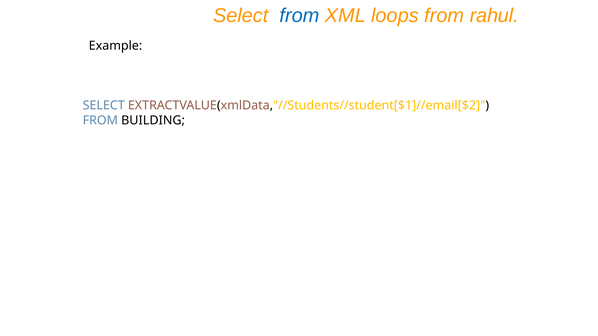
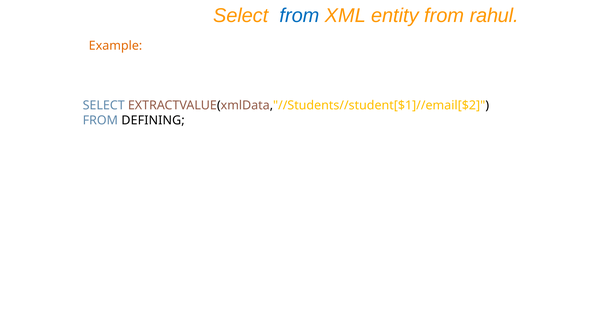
loops: loops -> entity (395, 16)
Example colour: black -> orange (115, 46)
BUILDING: BUILDING -> DEFINING (153, 120)
